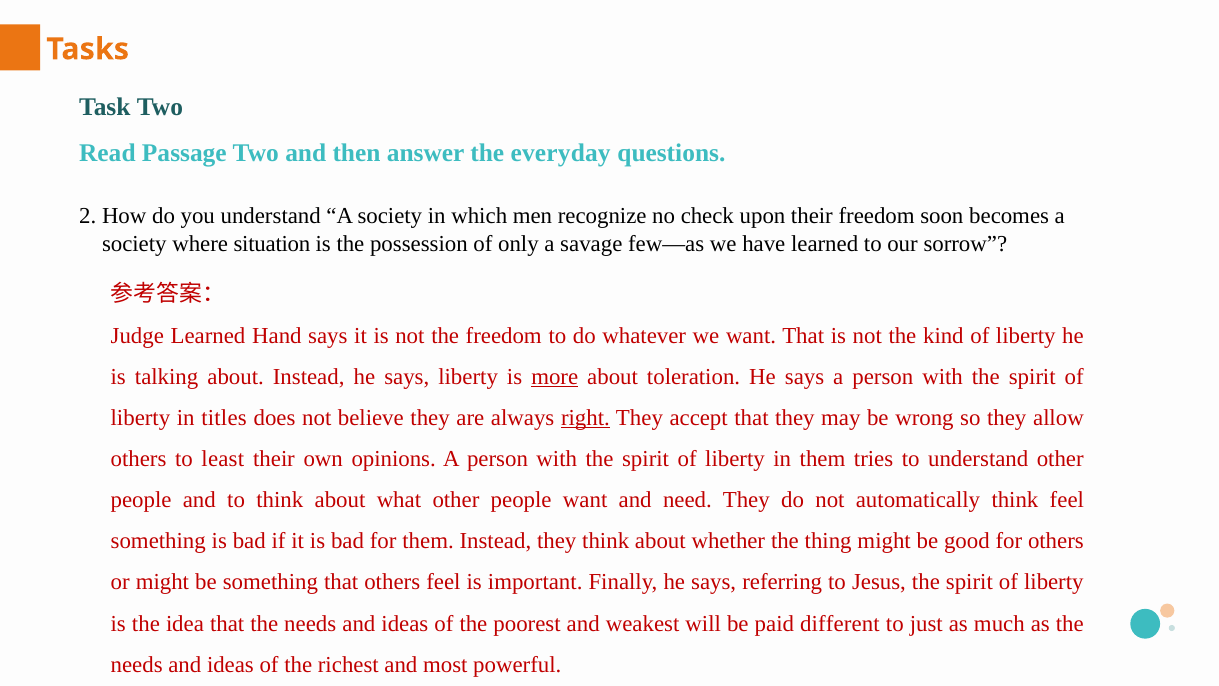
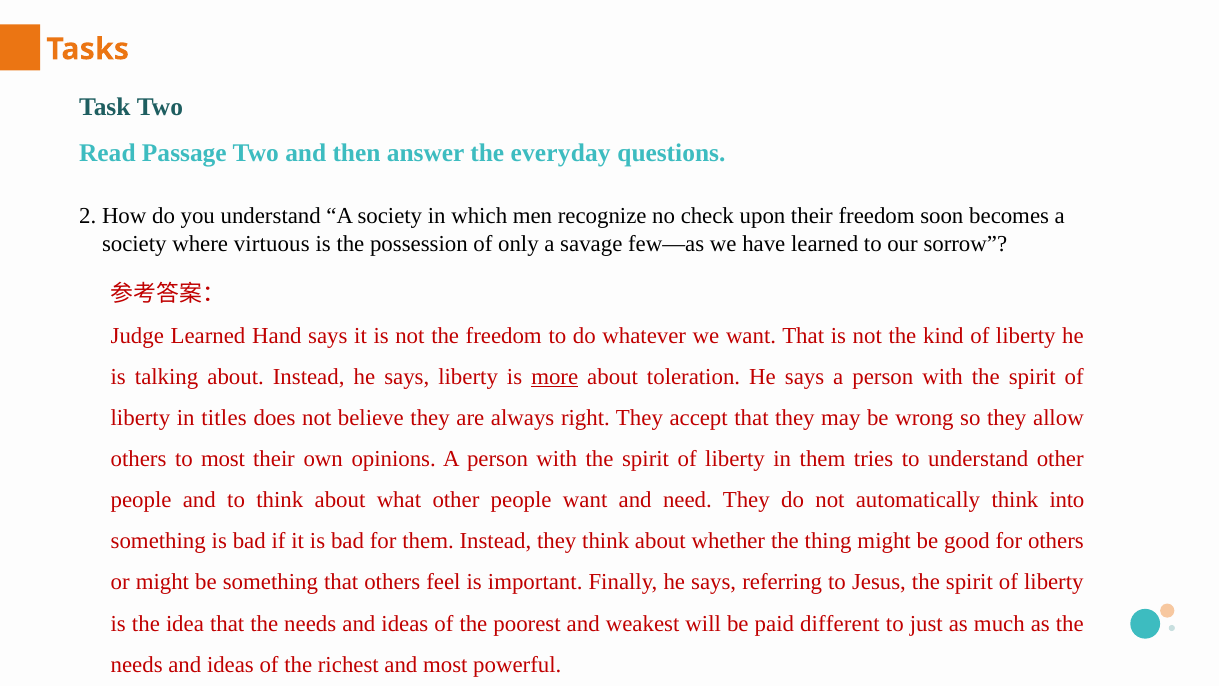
situation: situation -> virtuous (272, 243)
right underline: present -> none (585, 418)
to least: least -> most (223, 459)
think feel: feel -> into (1067, 500)
